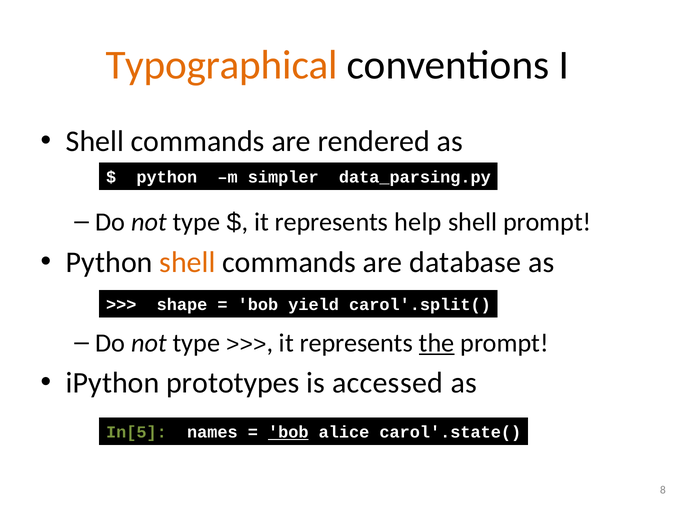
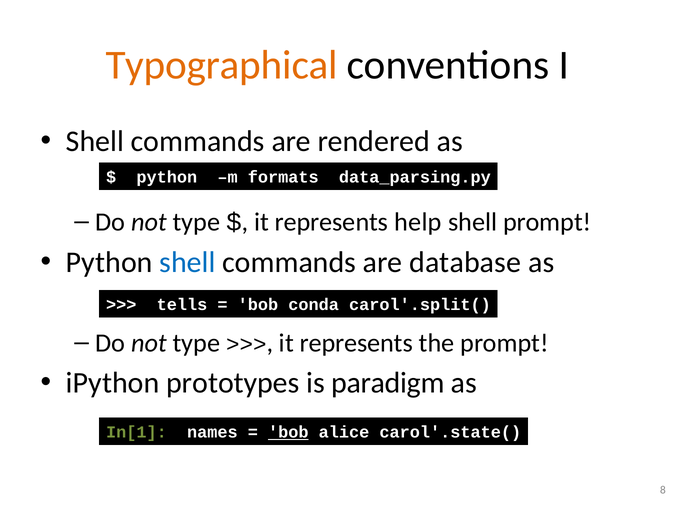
simpler: simpler -> formats (283, 177)
shell colour: orange -> blue (187, 262)
shape: shape -> tells (182, 305)
yield: yield -> conda (314, 305)
the underline: present -> none (437, 343)
accessed: accessed -> paradigm (388, 383)
In[5: In[5 -> In[1 (136, 433)
